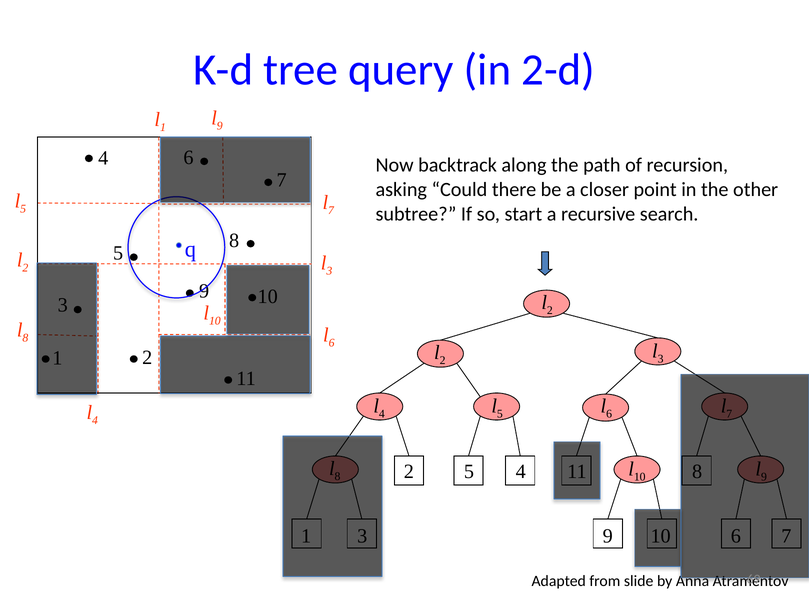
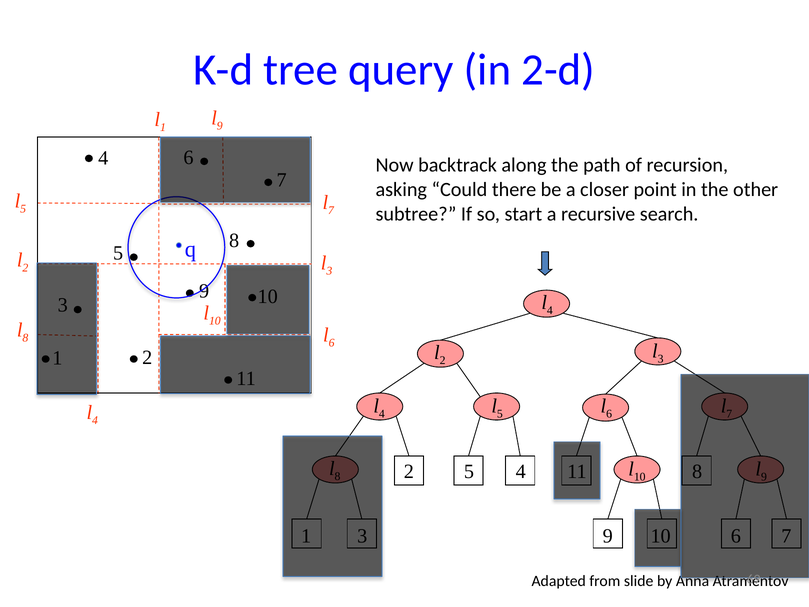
2: 2 -> 4 (550, 310)
